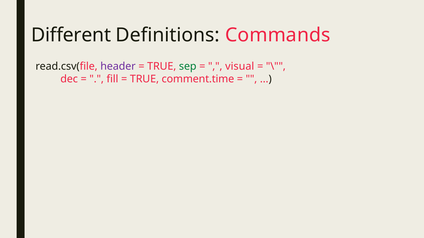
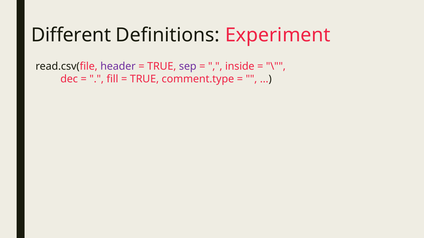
Commands: Commands -> Experiment (278, 35)
sep colour: green -> purple (188, 66)
visual: visual -> inside (240, 66)
comment.time: comment.time -> comment.type (198, 79)
